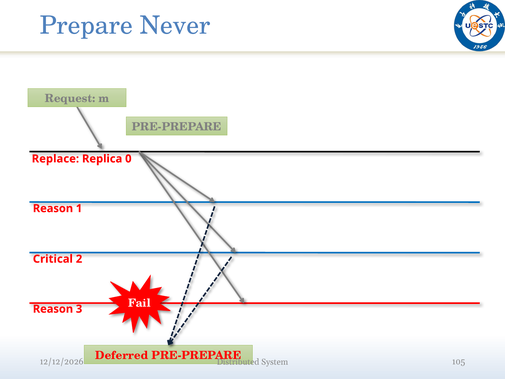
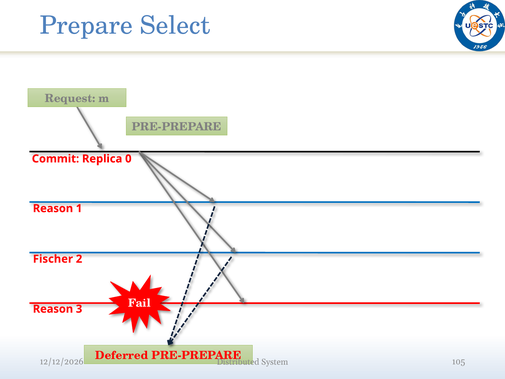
Never: Never -> Select (175, 25)
Replace: Replace -> Commit (55, 159)
Critical: Critical -> Fischer (53, 259)
